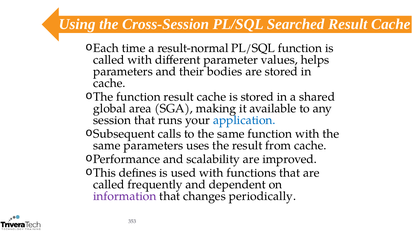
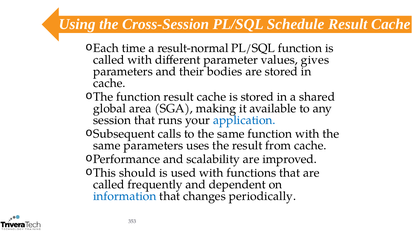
Searched: Searched -> Schedule (296, 24)
helps: helps -> gives (315, 60)
defines: defines -> should (138, 173)
information colour: purple -> blue (125, 196)
